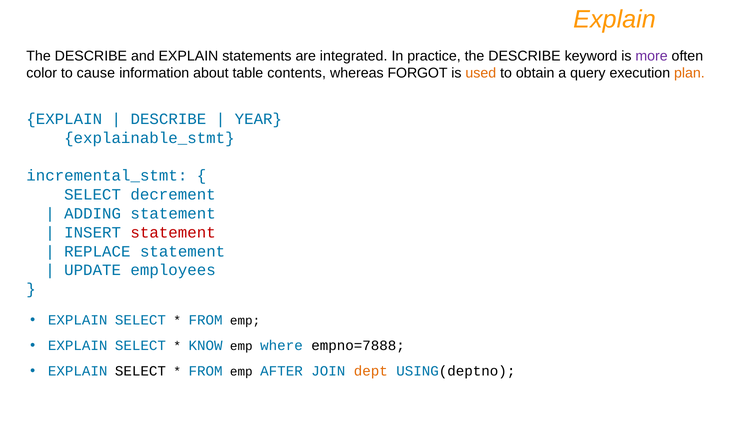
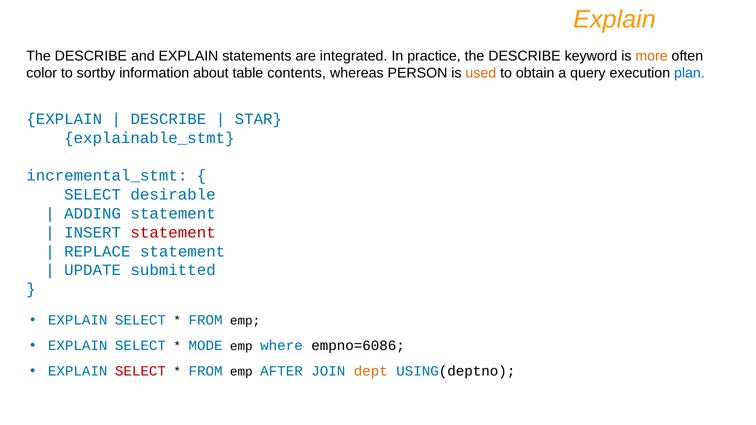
more colour: purple -> orange (652, 56)
cause: cause -> sortby (96, 73)
FORGOT: FORGOT -> PERSON (417, 73)
plan colour: orange -> blue (689, 73)
YEAR: YEAR -> STAR (258, 119)
decrement: decrement -> desirable (173, 195)
employees: employees -> submitted (173, 270)
KNOW: KNOW -> MODE (206, 346)
empno=7888: empno=7888 -> empno=6086 (358, 346)
SELECT colour: black -> red (140, 372)
